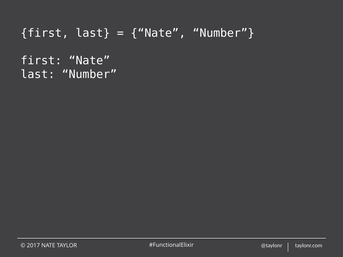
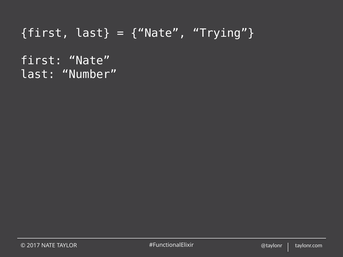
Nate Number: Number -> Trying (224, 33)
